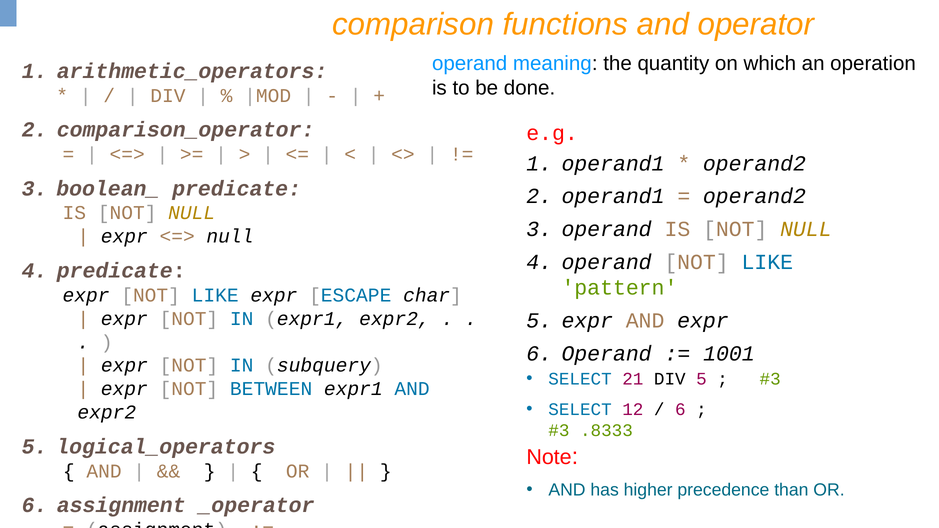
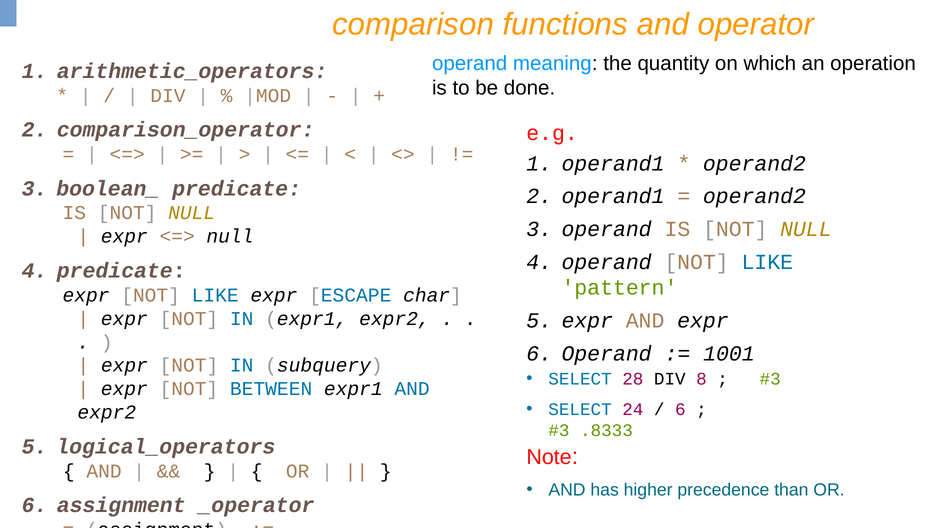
21: 21 -> 28 (633, 379)
DIV 5: 5 -> 8 (702, 379)
12: 12 -> 24 (633, 410)
